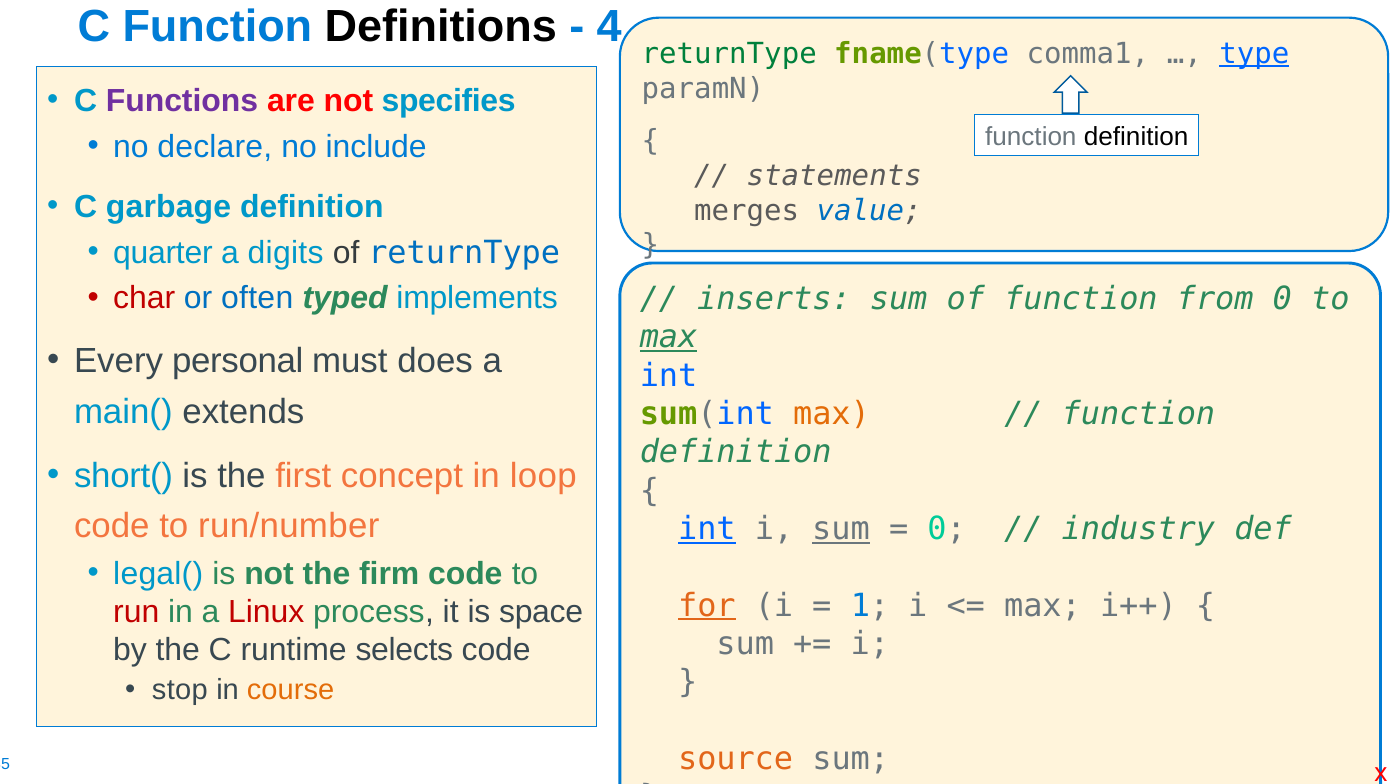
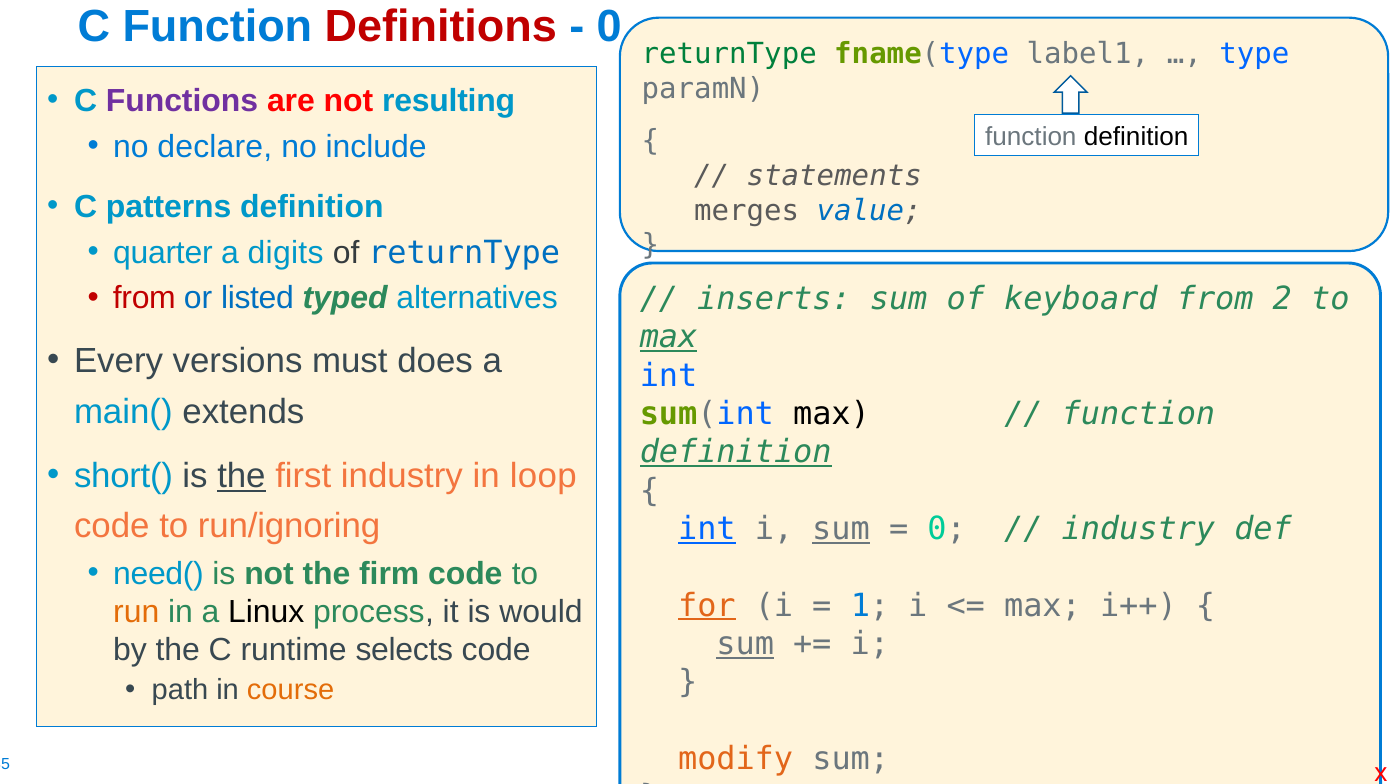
Definitions colour: black -> red (441, 26)
4: 4 -> 0 (609, 26)
comma1: comma1 -> label1 (1088, 54)
type underline: present -> none (1254, 54)
specifies: specifies -> resulting (449, 101)
garbage: garbage -> patterns (169, 207)
char: char -> from (144, 298)
often: often -> listed (257, 298)
implements: implements -> alternatives (477, 298)
of function: function -> keyboard (1081, 299)
from 0: 0 -> 2 (1282, 299)
personal: personal -> versions (238, 361)
max colour: orange -> black (831, 414)
definition underline: none -> present (736, 452)
the underline: none -> present (241, 476)
first concept: concept -> industry (402, 476)
run/number: run/number -> run/ignoring (289, 527)
legal(: legal( -> need( (158, 574)
run colour: red -> orange (136, 612)
Linux colour: red -> black (266, 612)
space: space -> would (541, 612)
sum underline: none -> present (745, 644)
stop: stop -> path (180, 690)
source: source -> modify (736, 759)
